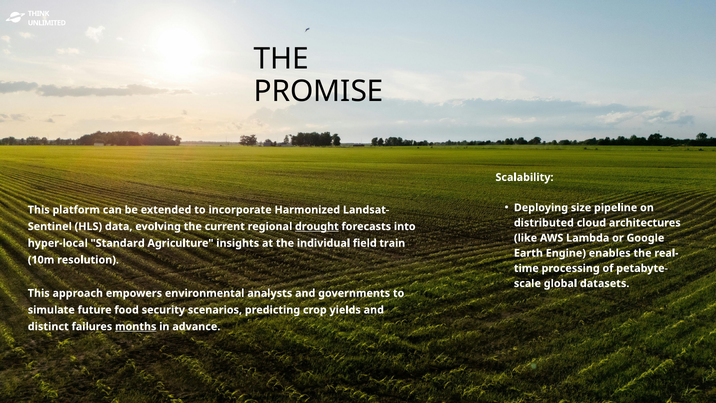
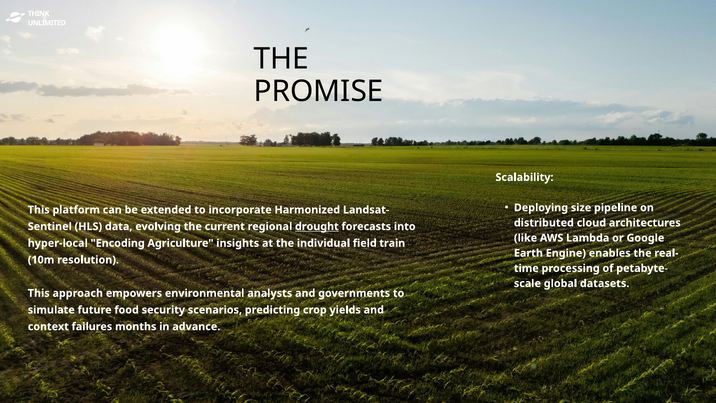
Standard: Standard -> Encoding (118, 243)
distinct: distinct -> context (48, 326)
months underline: present -> none (136, 326)
